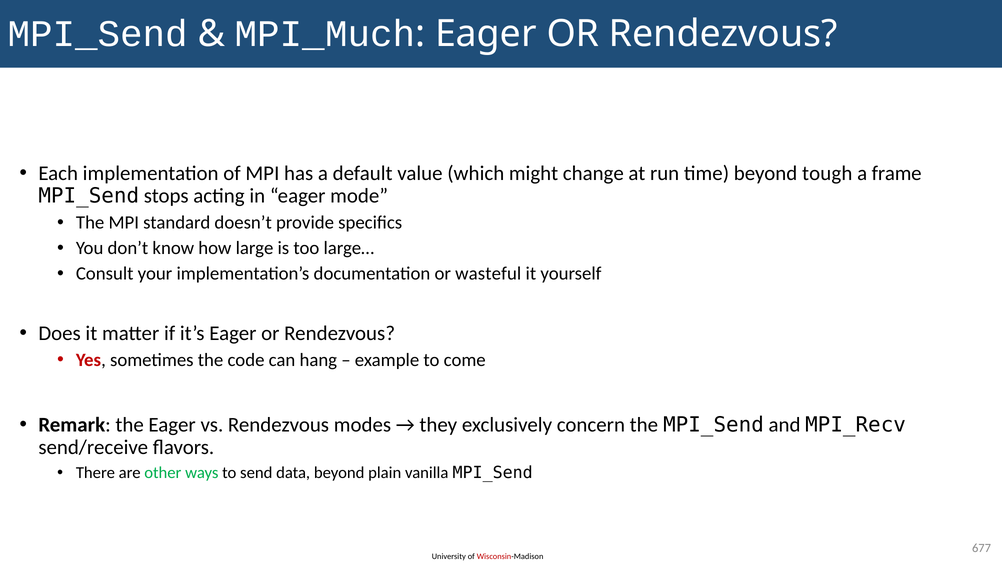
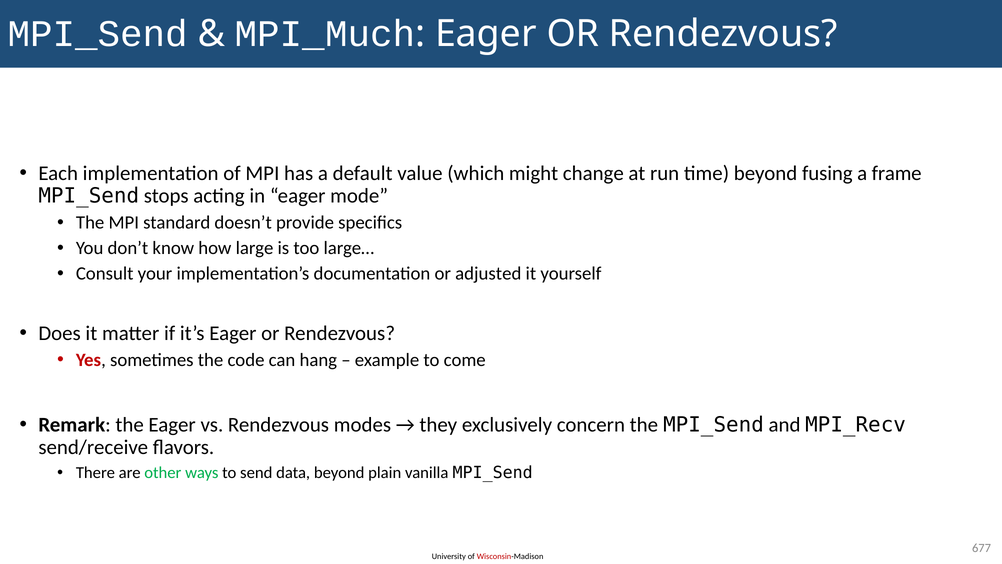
tough: tough -> fusing (827, 173)
wasteful: wasteful -> adjusted (488, 273)
